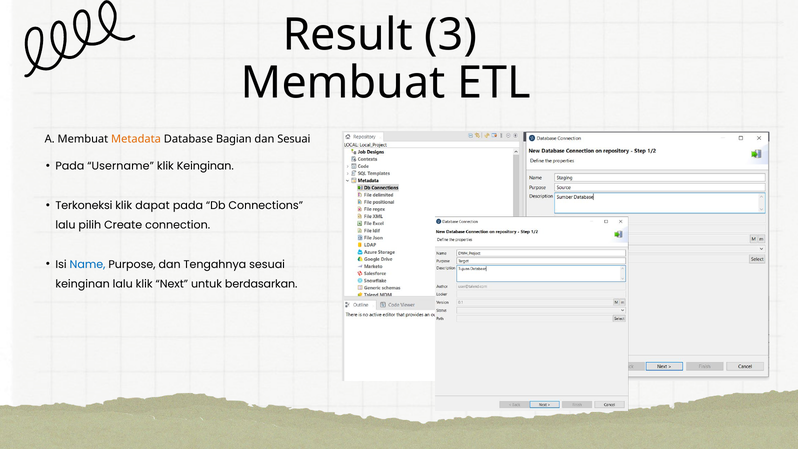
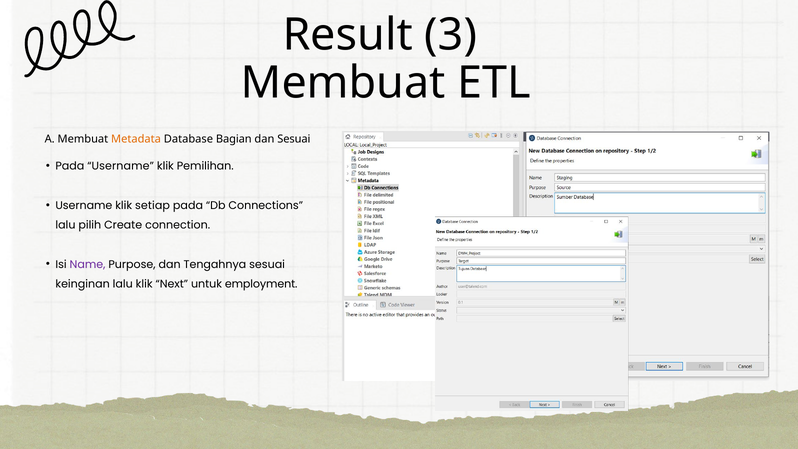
klik Keinginan: Keinginan -> Pemilihan (205, 166)
Terkoneksi: Terkoneksi -> Username (84, 205)
dapat: dapat -> setiap (153, 205)
Name colour: blue -> purple (88, 264)
berdasarkan: berdasarkan -> employment (261, 284)
